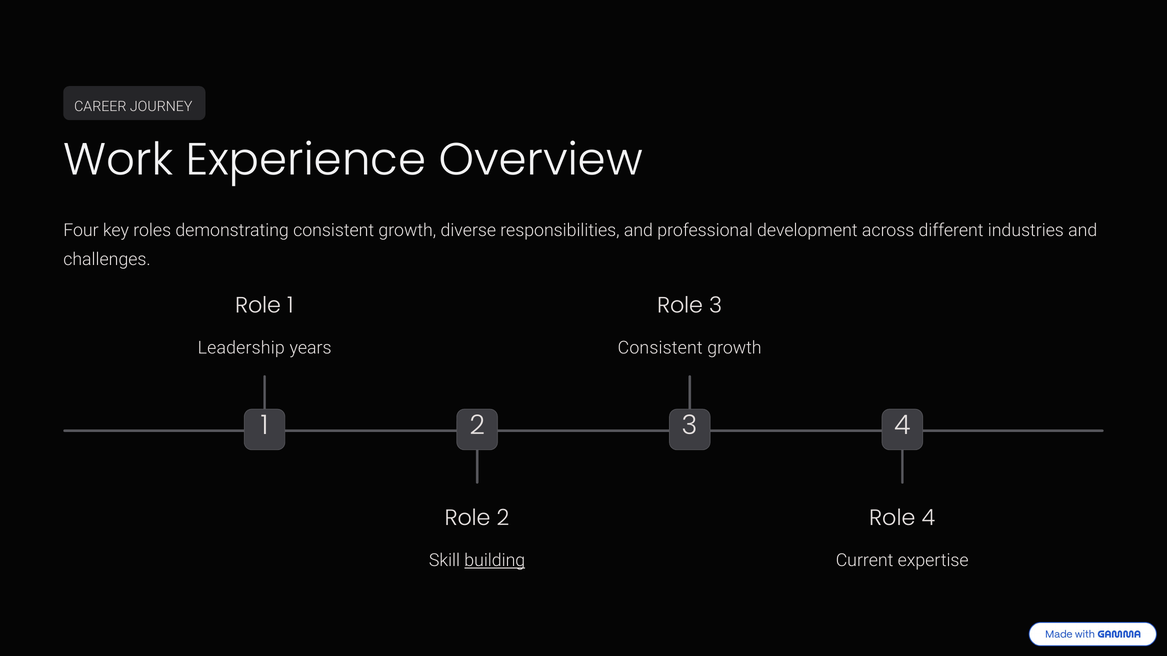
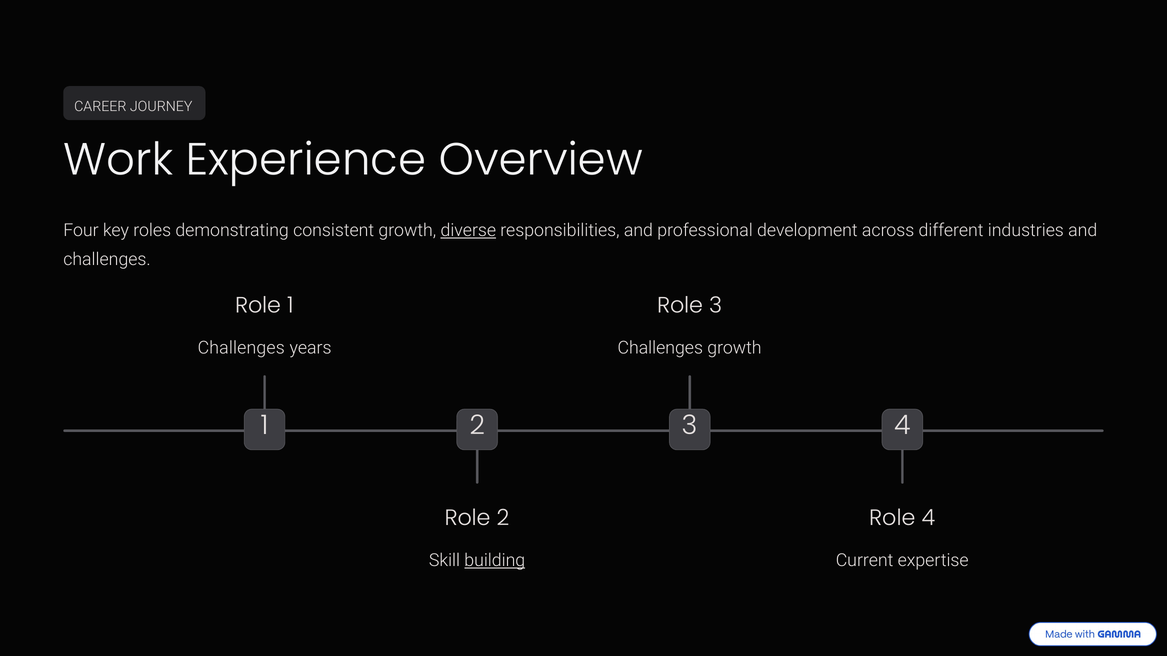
diverse underline: none -> present (468, 231)
Leadership: Leadership -> Challenges (241, 348)
Consistent: Consistent -> Challenges (660, 348)
